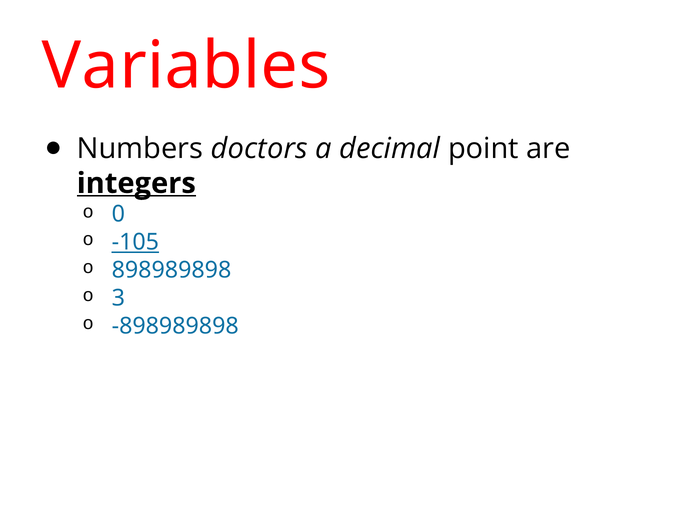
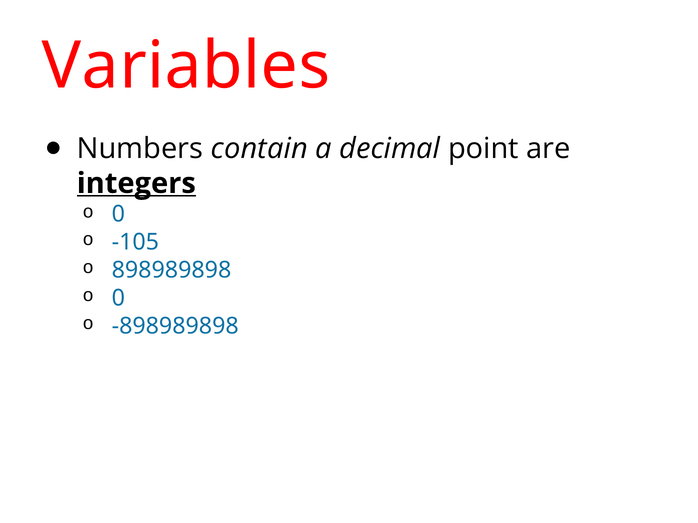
doctors: doctors -> contain (259, 149)
-105 underline: present -> none (135, 242)
3: 3 -> 0 (118, 298)
